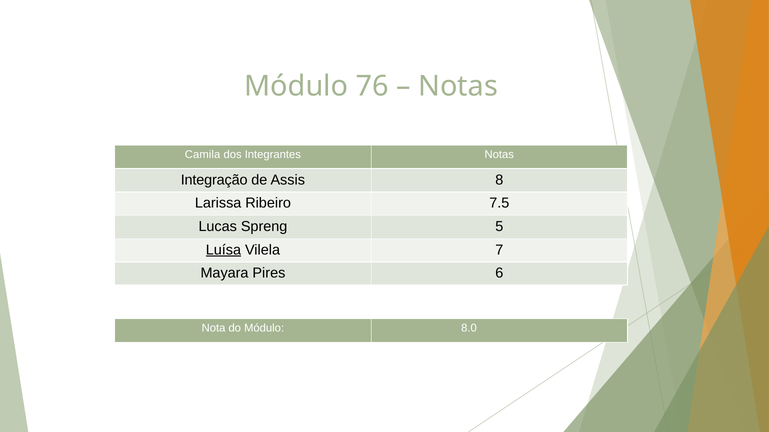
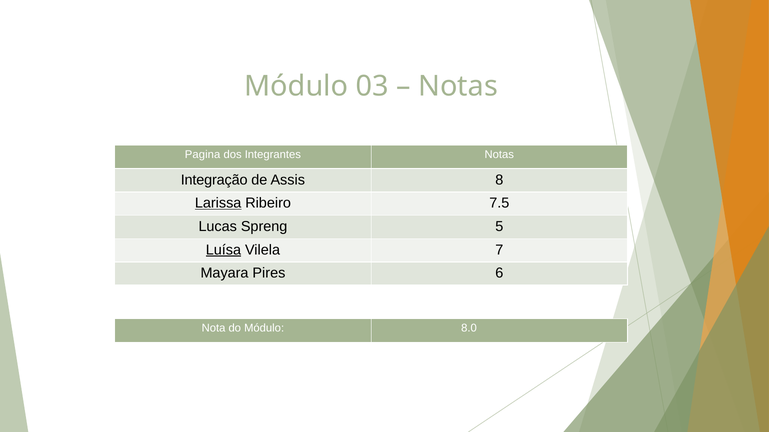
76: 76 -> 03 (372, 86)
Camila: Camila -> Pagina (203, 155)
Larissa underline: none -> present (218, 203)
